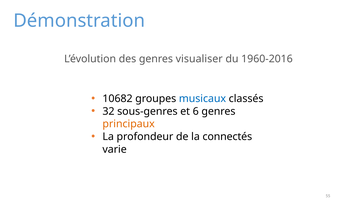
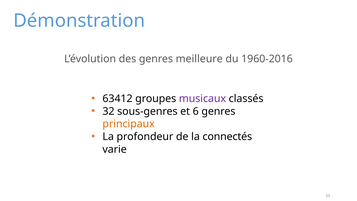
visualiser: visualiser -> meilleure (199, 59)
10682: 10682 -> 63412 (118, 99)
musicaux colour: blue -> purple (202, 99)
